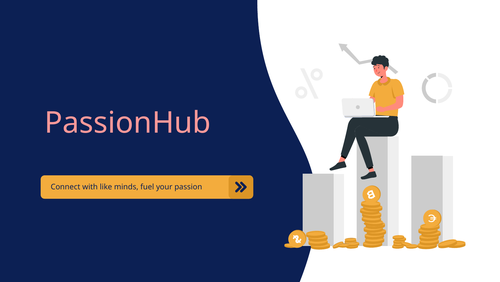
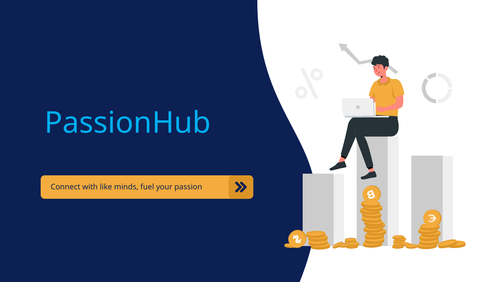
PassionHub colour: pink -> light blue (128, 123)
